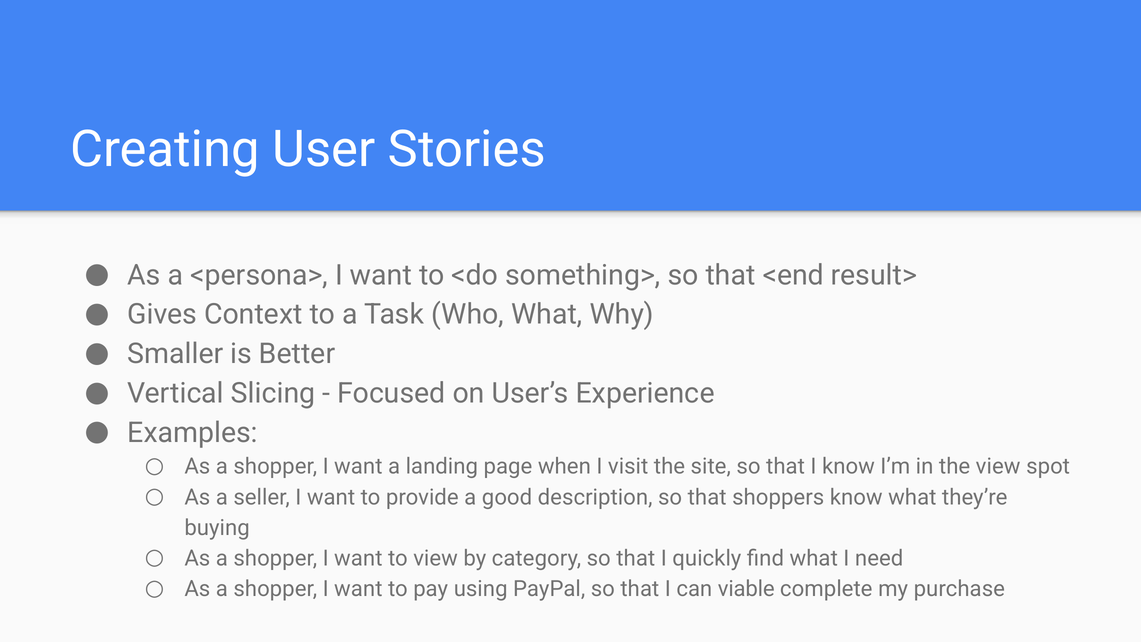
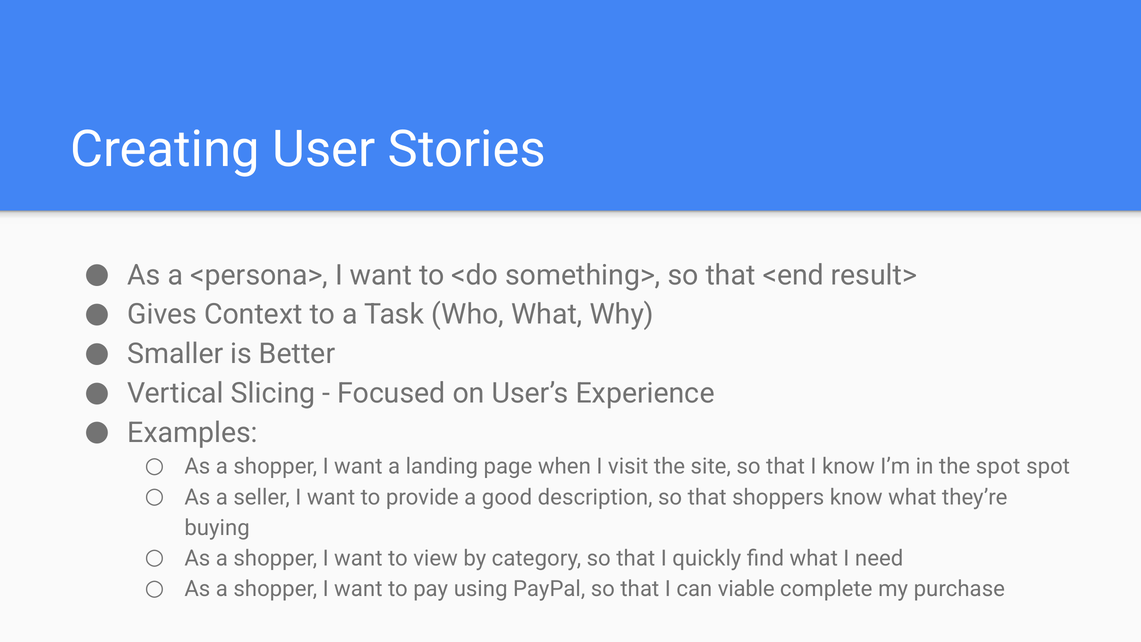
the view: view -> spot (998, 466)
